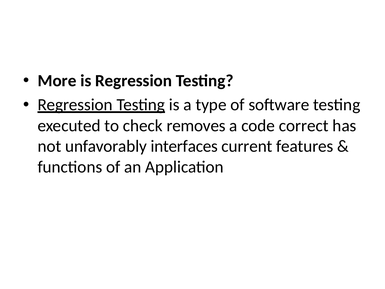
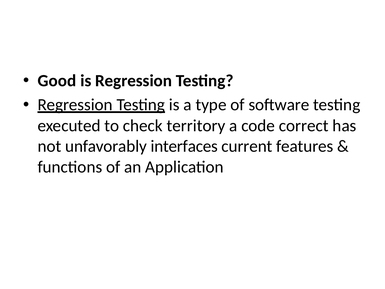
More: More -> Good (57, 81)
removes: removes -> territory (196, 126)
